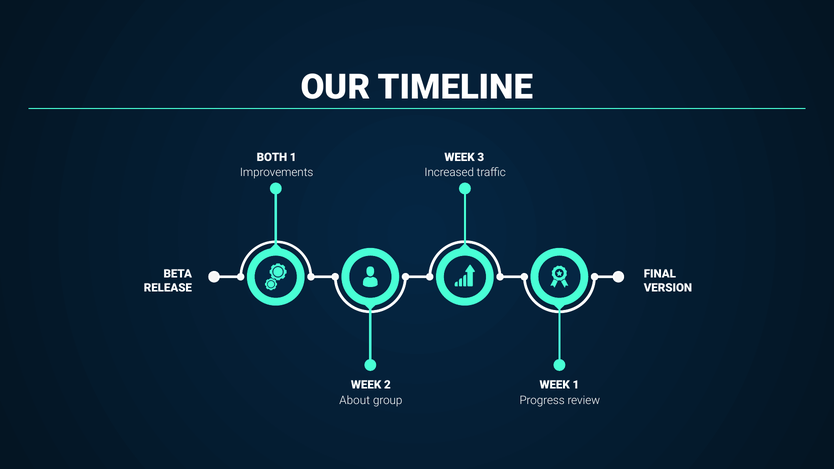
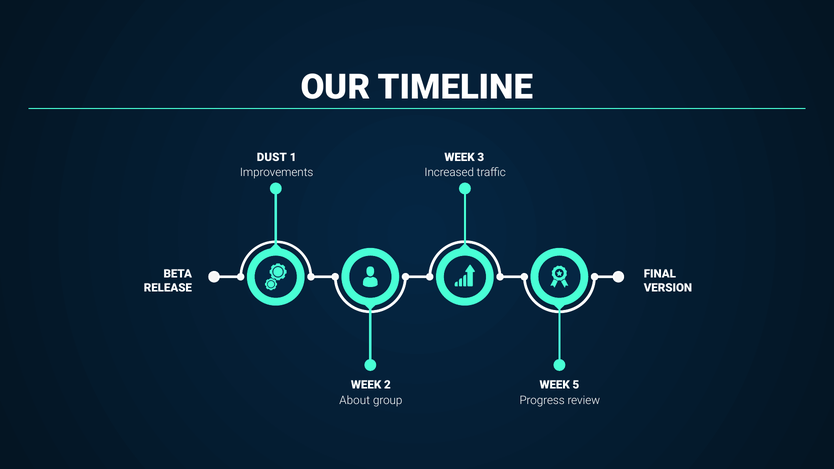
BOTH: BOTH -> DUST (272, 158)
WEEK 1: 1 -> 5 (576, 385)
